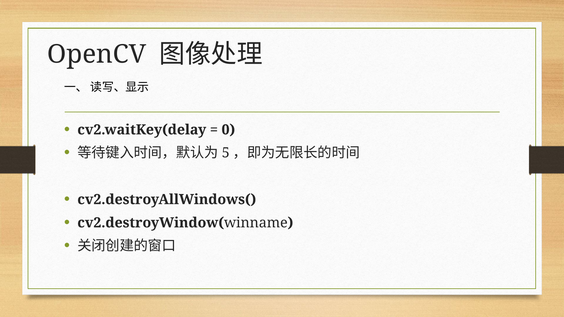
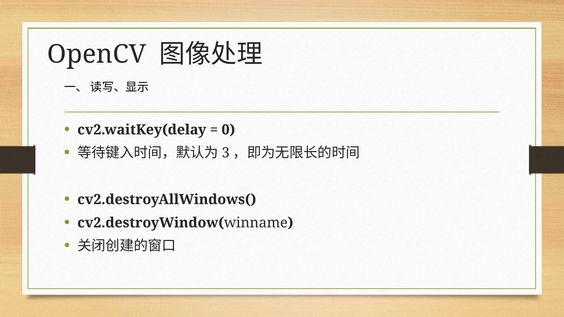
5: 5 -> 3 (226, 153)
